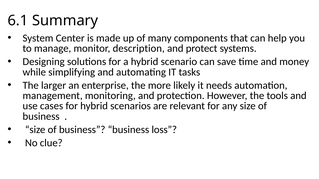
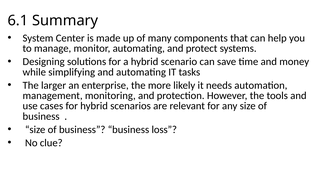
monitor description: description -> automating (139, 49)
